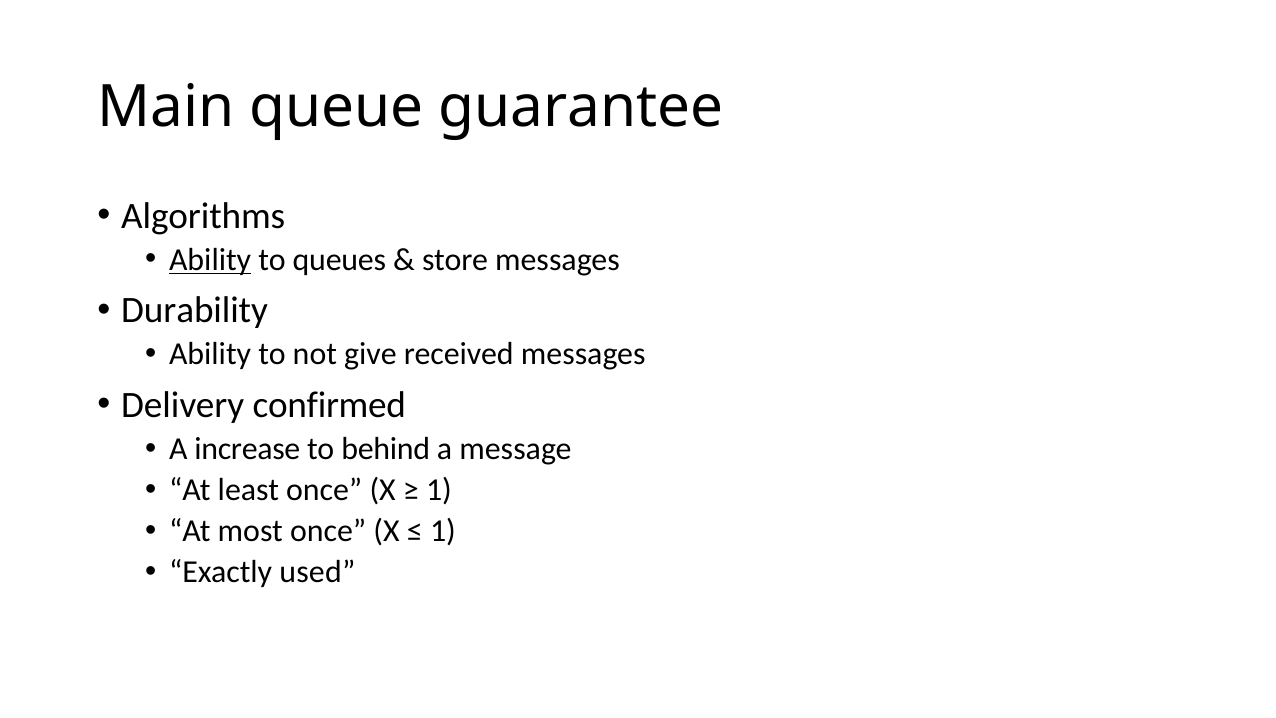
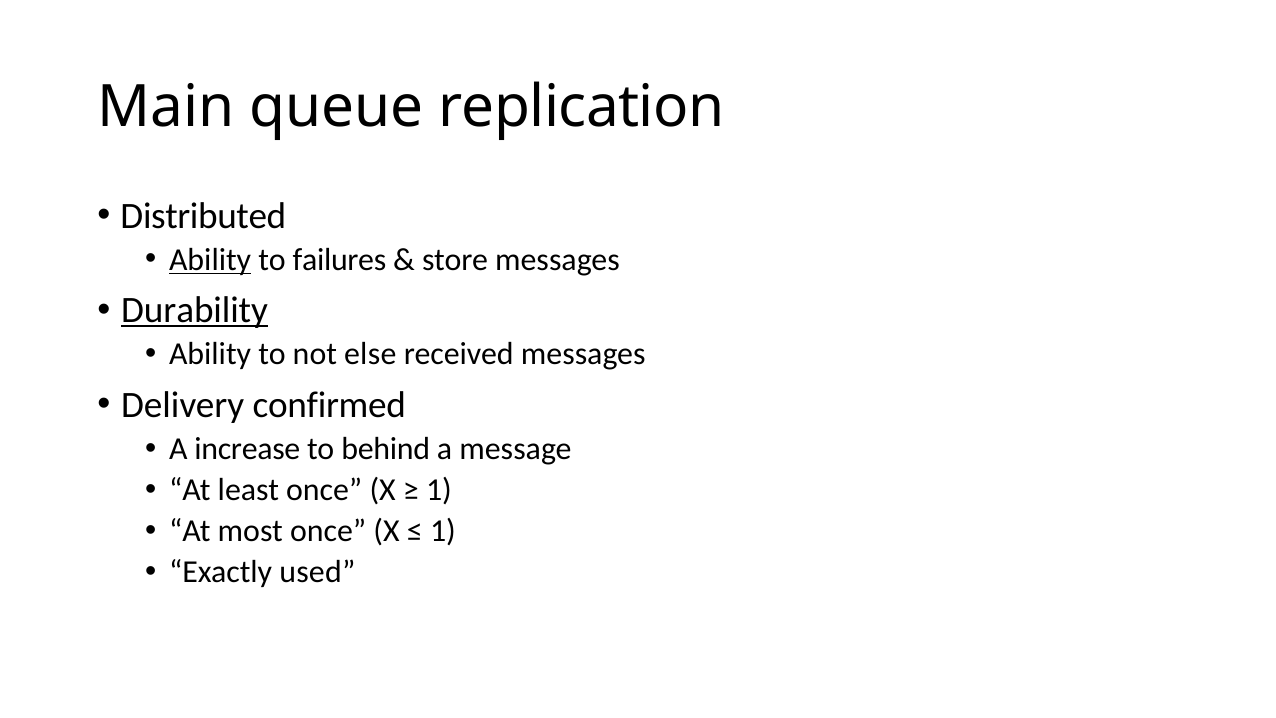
guarantee: guarantee -> replication (581, 107)
Algorithms: Algorithms -> Distributed (203, 216)
queues: queues -> failures (339, 260)
Durability underline: none -> present (195, 310)
give: give -> else (370, 354)
